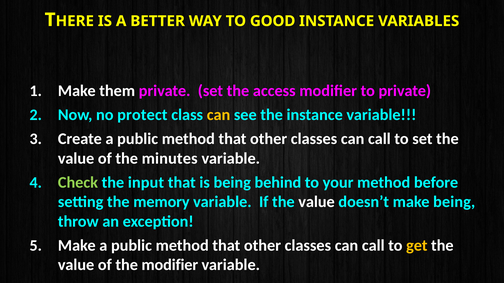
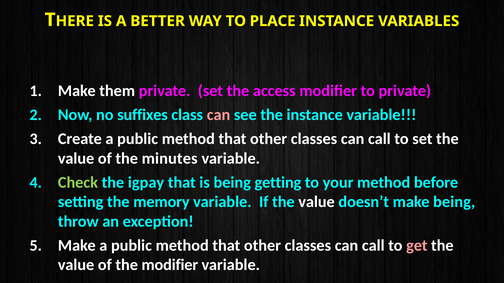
GOOD: GOOD -> PLACE (273, 21)
protect: protect -> suffixes (142, 115)
can colour: yellow -> pink (219, 115)
input: input -> igpay (146, 183)
behind: behind -> getting (278, 183)
get colour: yellow -> pink (417, 246)
